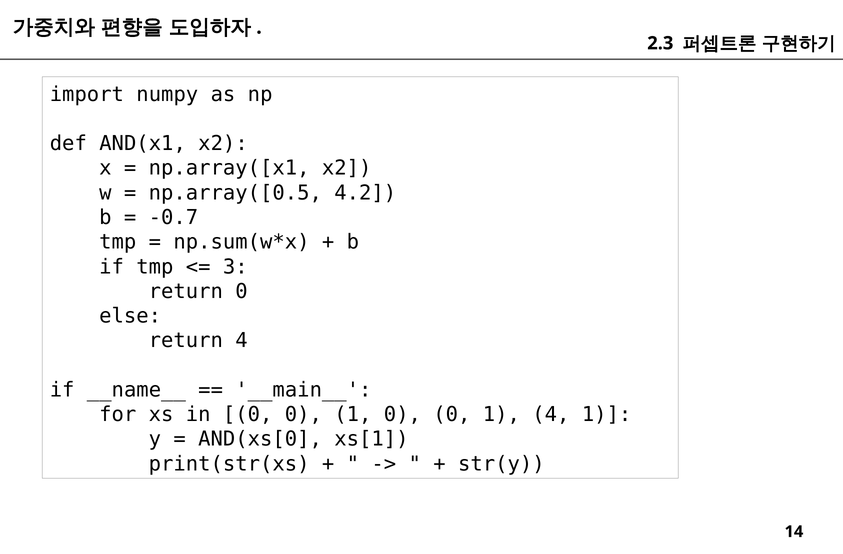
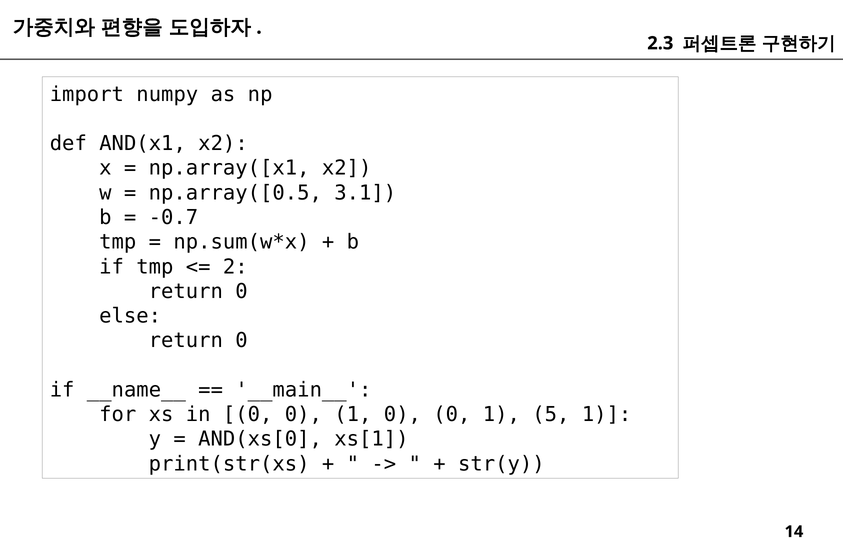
4.2: 4.2 -> 3.1 (365, 193)
3: 3 -> 2 (235, 267)
4: 4 -> 0 (241, 340)
1 4: 4 -> 5 (551, 414)
